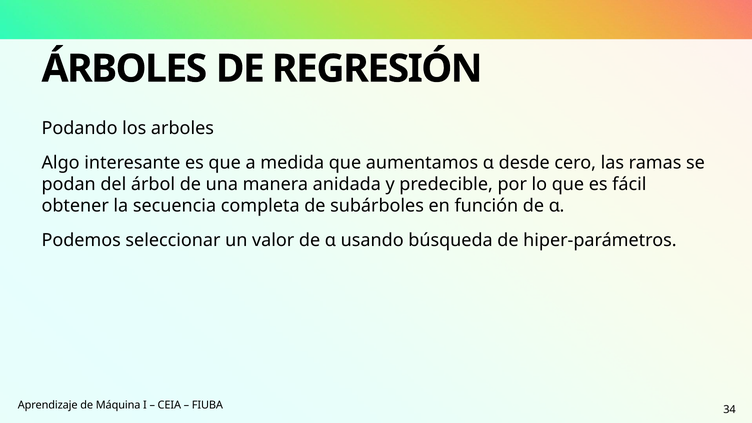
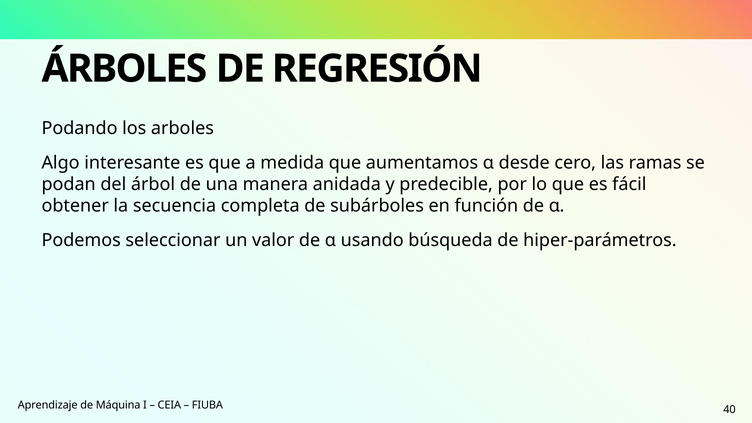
34: 34 -> 40 (730, 410)
